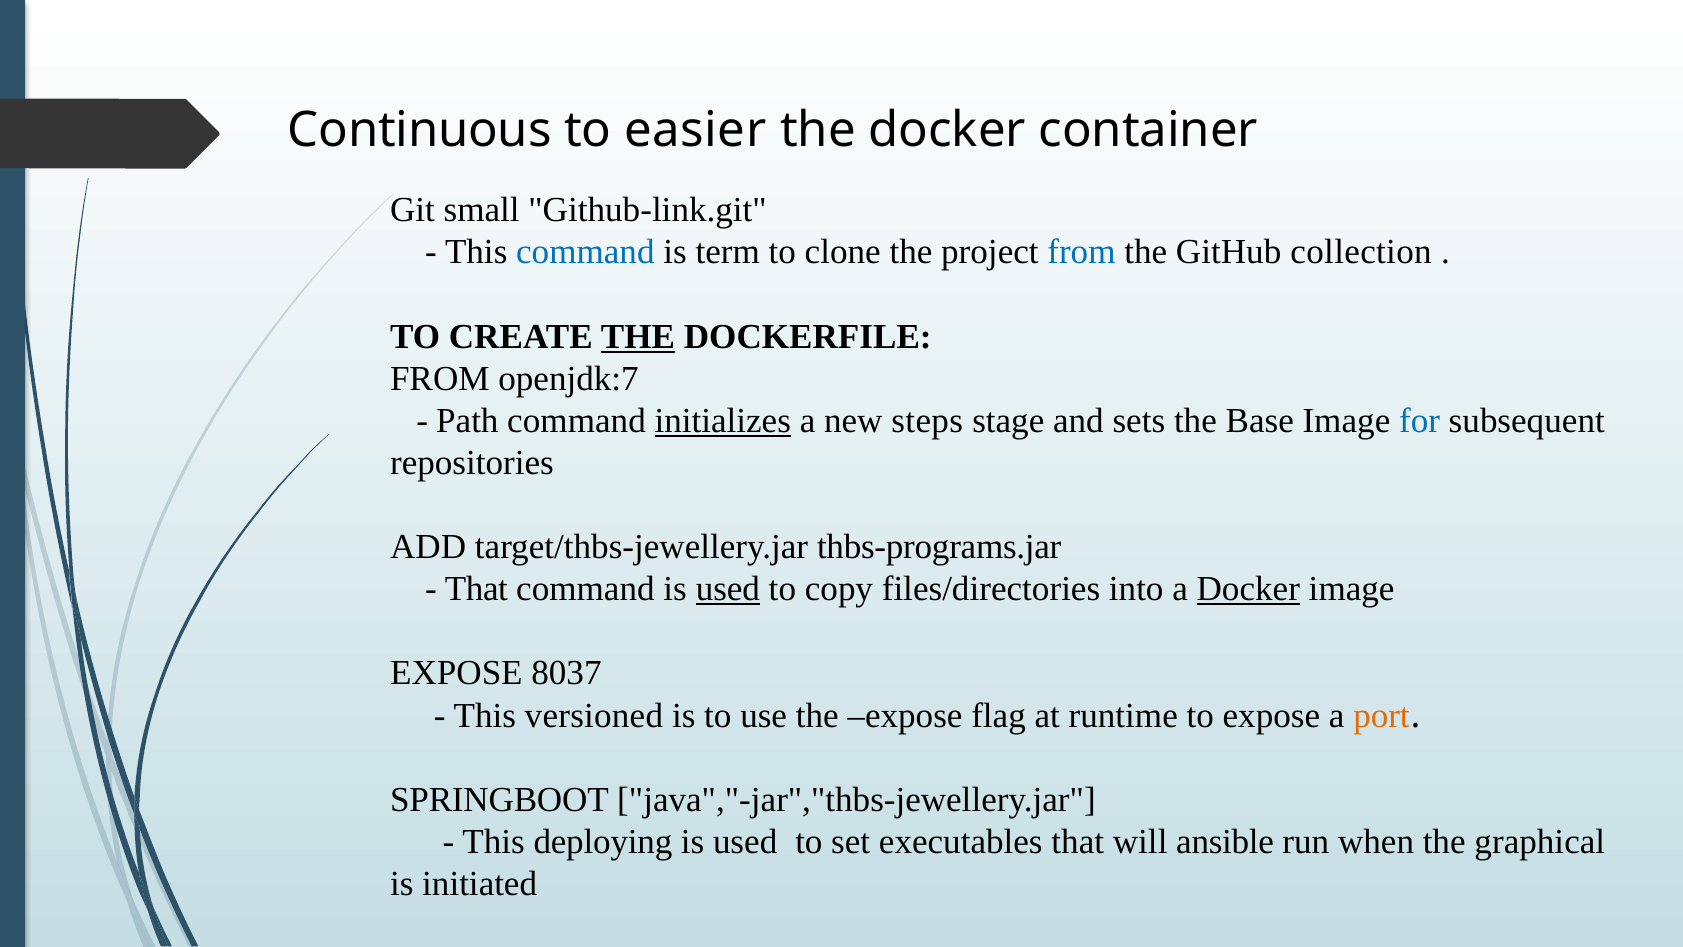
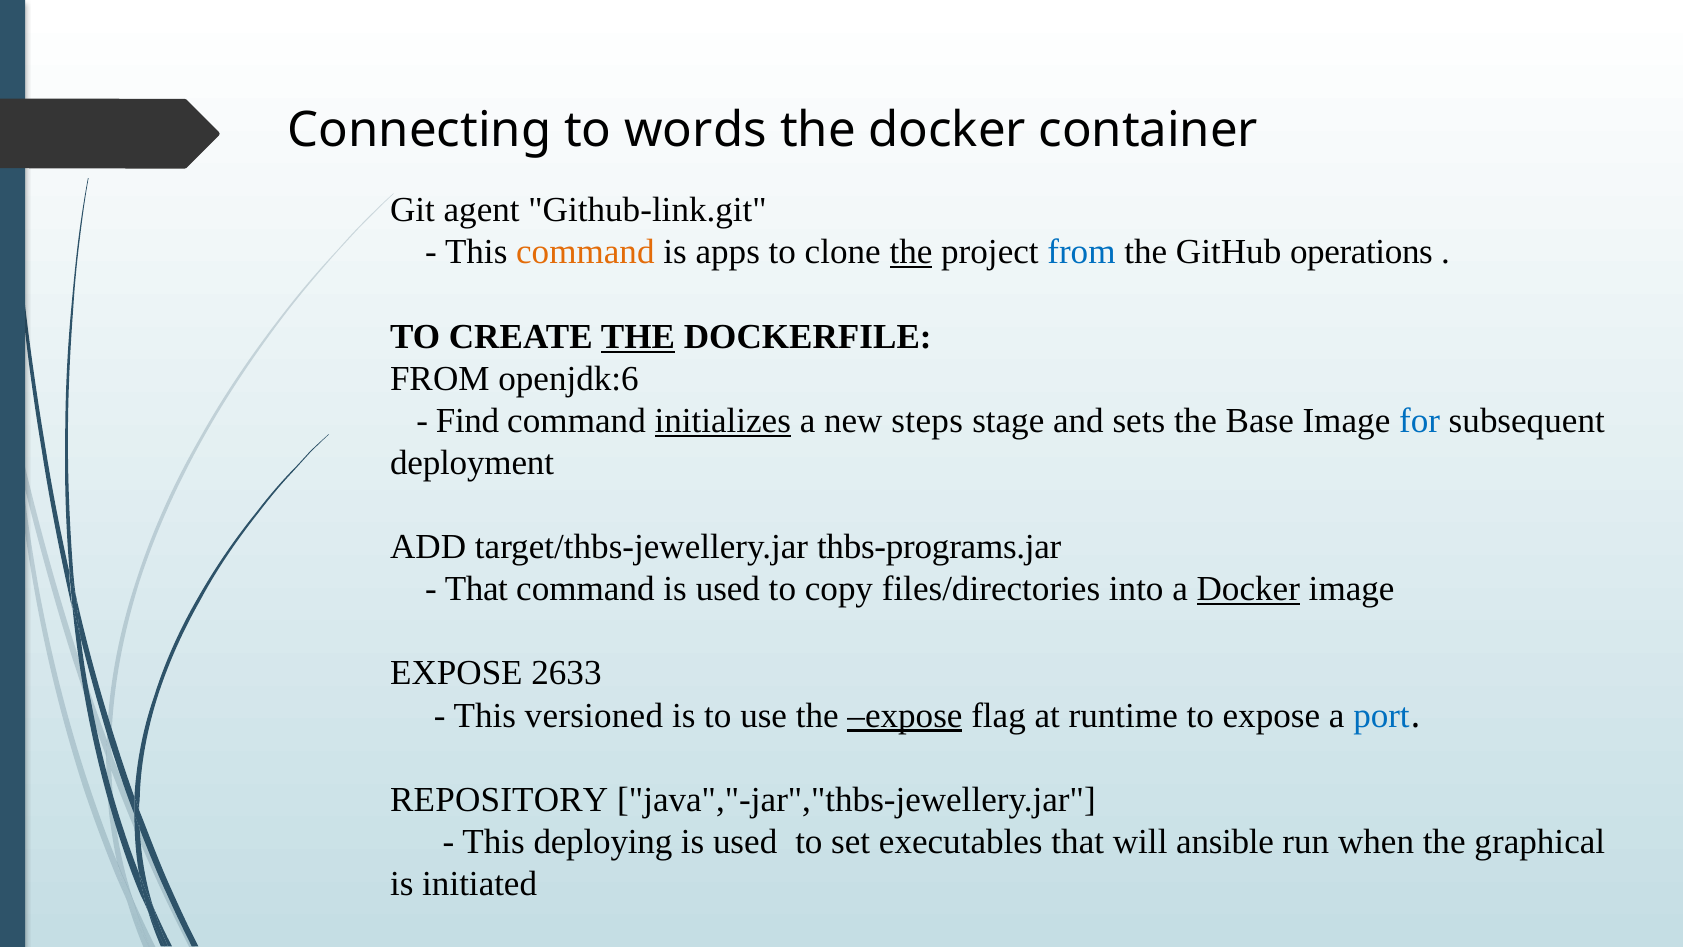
Continuous: Continuous -> Connecting (420, 130)
easier: easier -> words (696, 130)
small: small -> agent (482, 210)
command colour: blue -> orange (585, 252)
term: term -> apps (728, 252)
the underline: none -> present (911, 252)
collection: collection -> operations (1361, 252)
openjdk:7: openjdk:7 -> openjdk:6 (569, 378)
Path: Path -> Find (468, 421)
repositories: repositories -> deployment (472, 463)
used underline: present -> none (728, 589)
8037: 8037 -> 2633 (566, 673)
expose underline: none -> present (905, 715)
port colour: orange -> blue (1381, 715)
SPRINGBOOT: SPRINGBOOT -> REPOSITORY (499, 799)
